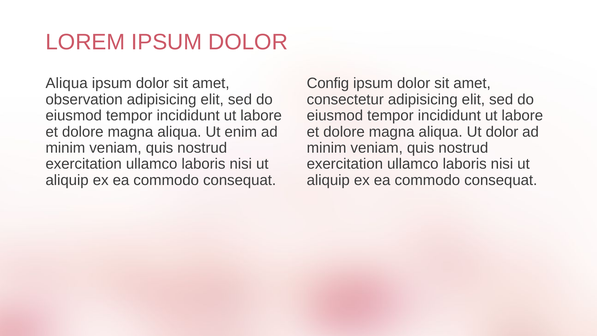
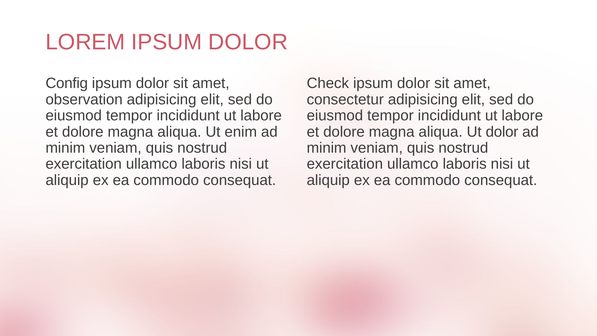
Aliqua: Aliqua -> Config (67, 83)
Config: Config -> Check (328, 83)
